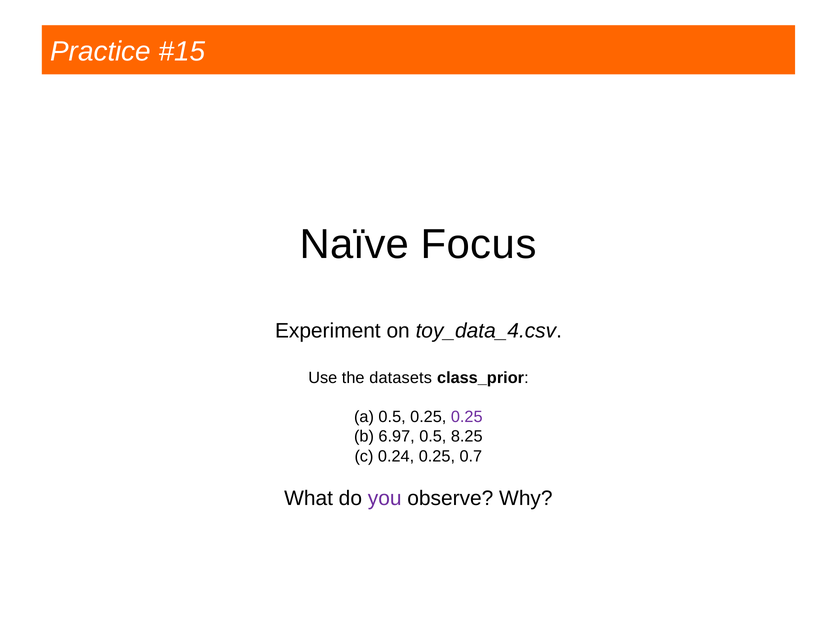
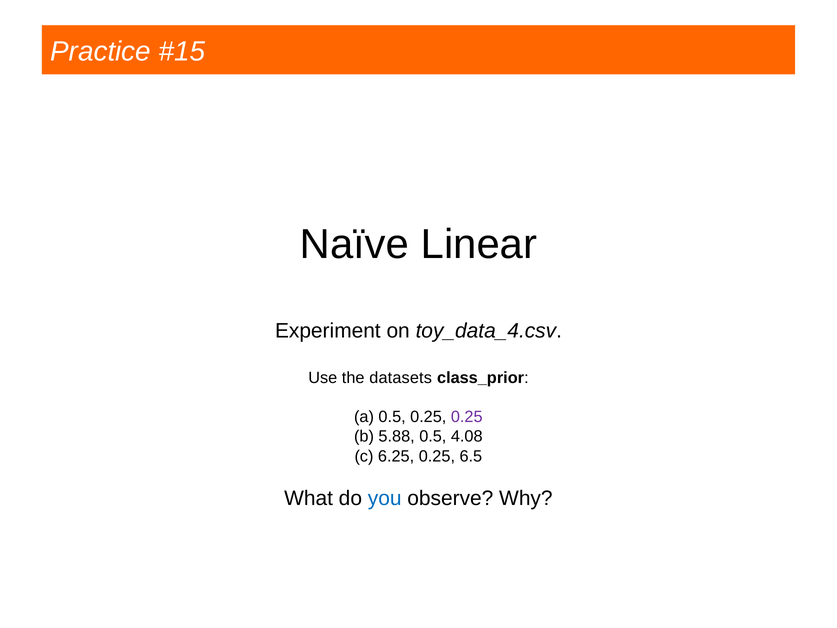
Focus: Focus -> Linear (479, 244)
6.97: 6.97 -> 5.88 (397, 436)
8.25: 8.25 -> 4.08 (467, 436)
0.24: 0.24 -> 6.25 (396, 456)
0.7: 0.7 -> 6.5 (471, 456)
you colour: purple -> blue (385, 498)
